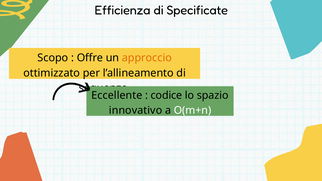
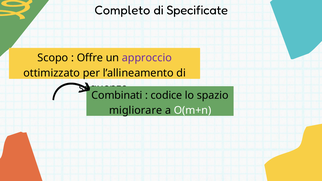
Efficienza: Efficienza -> Completo (122, 10)
approccio colour: orange -> purple (147, 58)
Eccellente: Eccellente -> Combinati (117, 95)
innovativo: innovativo -> migliorare (136, 110)
